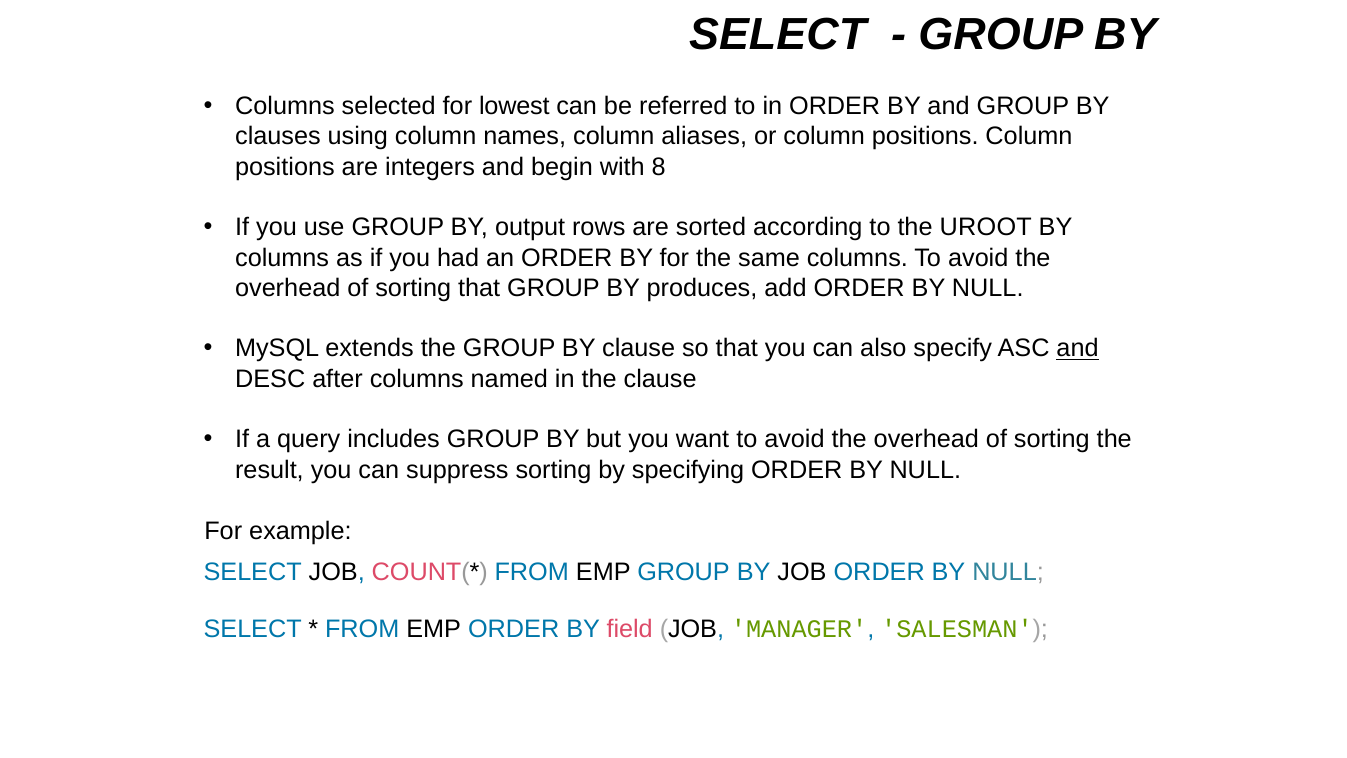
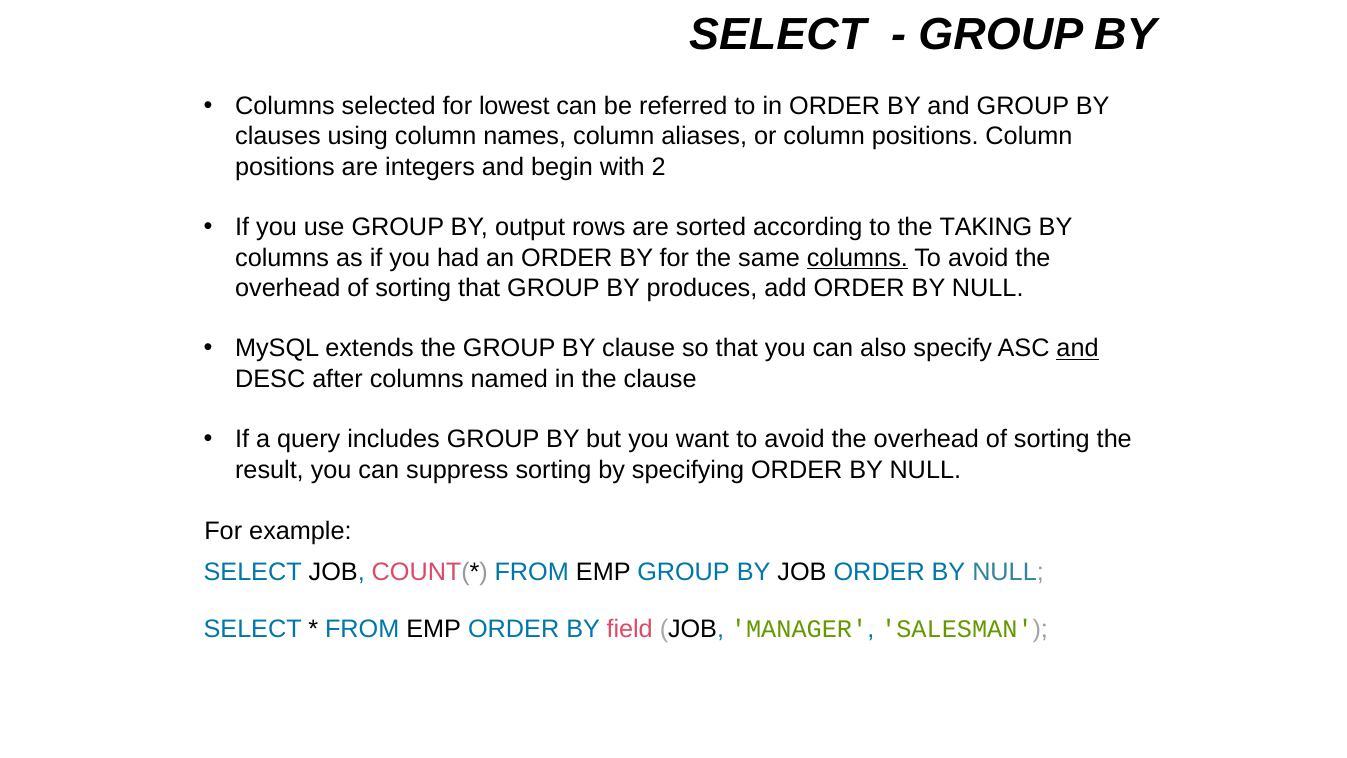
8: 8 -> 2 (659, 167)
UROOT: UROOT -> TAKING (986, 227)
columns underline: none -> present (857, 258)
